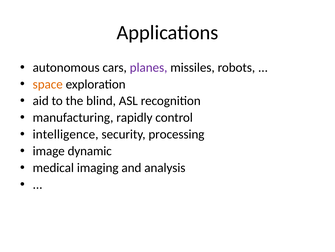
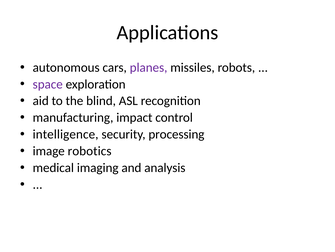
space colour: orange -> purple (48, 84)
rapidly: rapidly -> impact (134, 117)
dynamic: dynamic -> robotics (90, 151)
